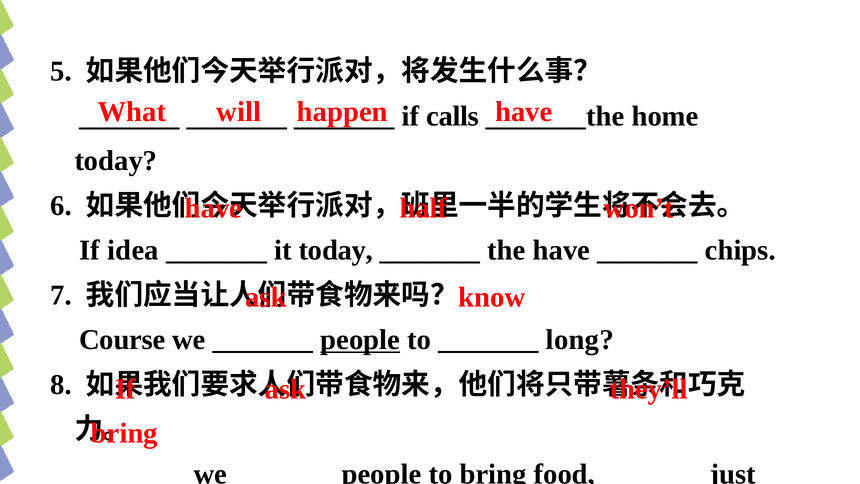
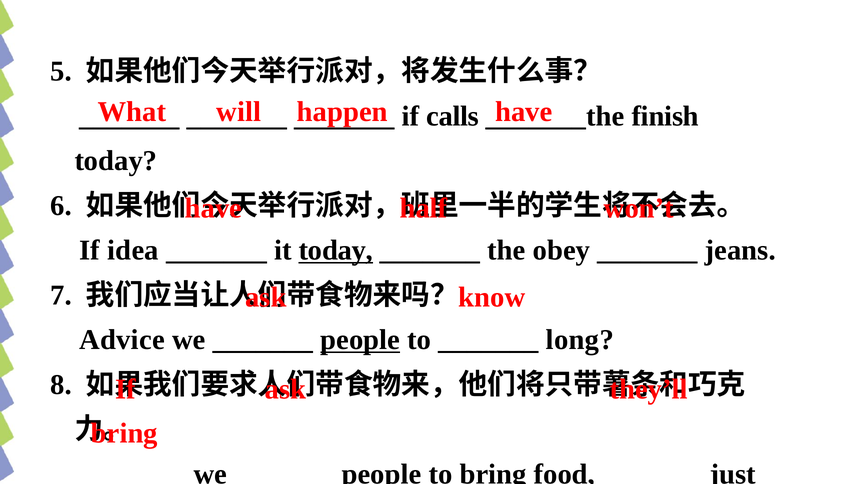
home: home -> finish (665, 116)
today underline: none -> present (336, 250)
the have: have -> obey (562, 250)
chips: chips -> jeans (740, 250)
Course: Course -> Advice (122, 340)
